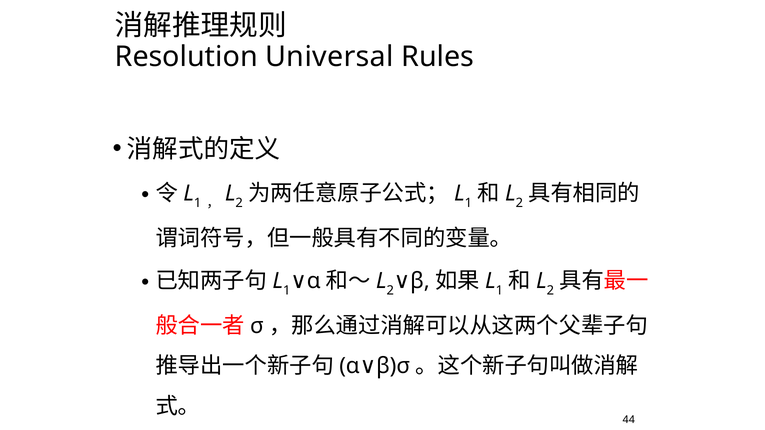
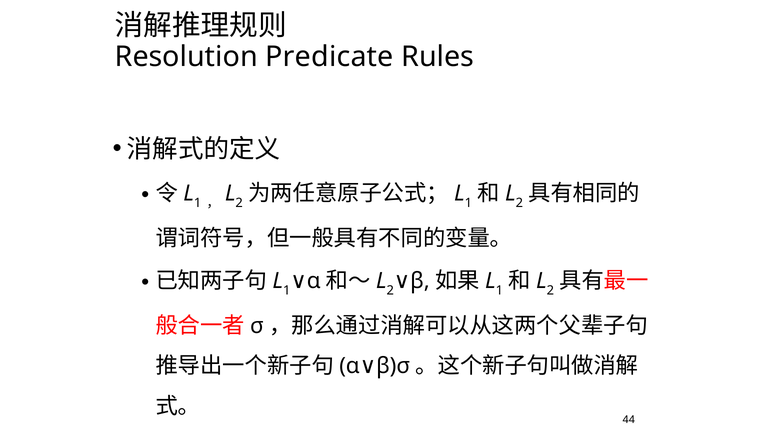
Universal: Universal -> Predicate (329, 57)
